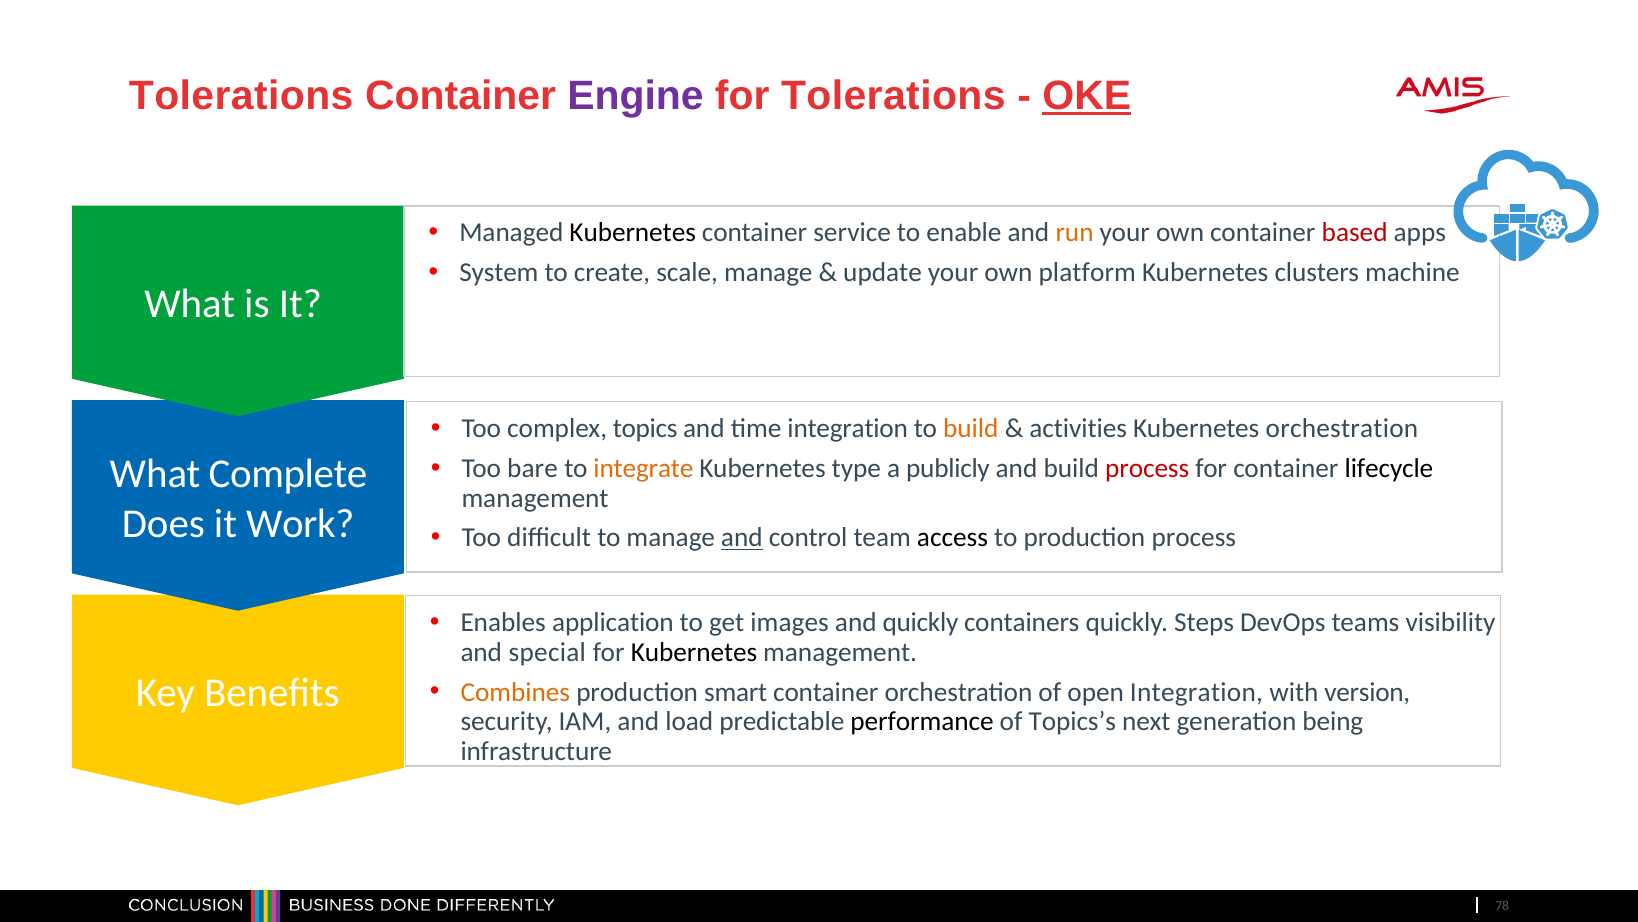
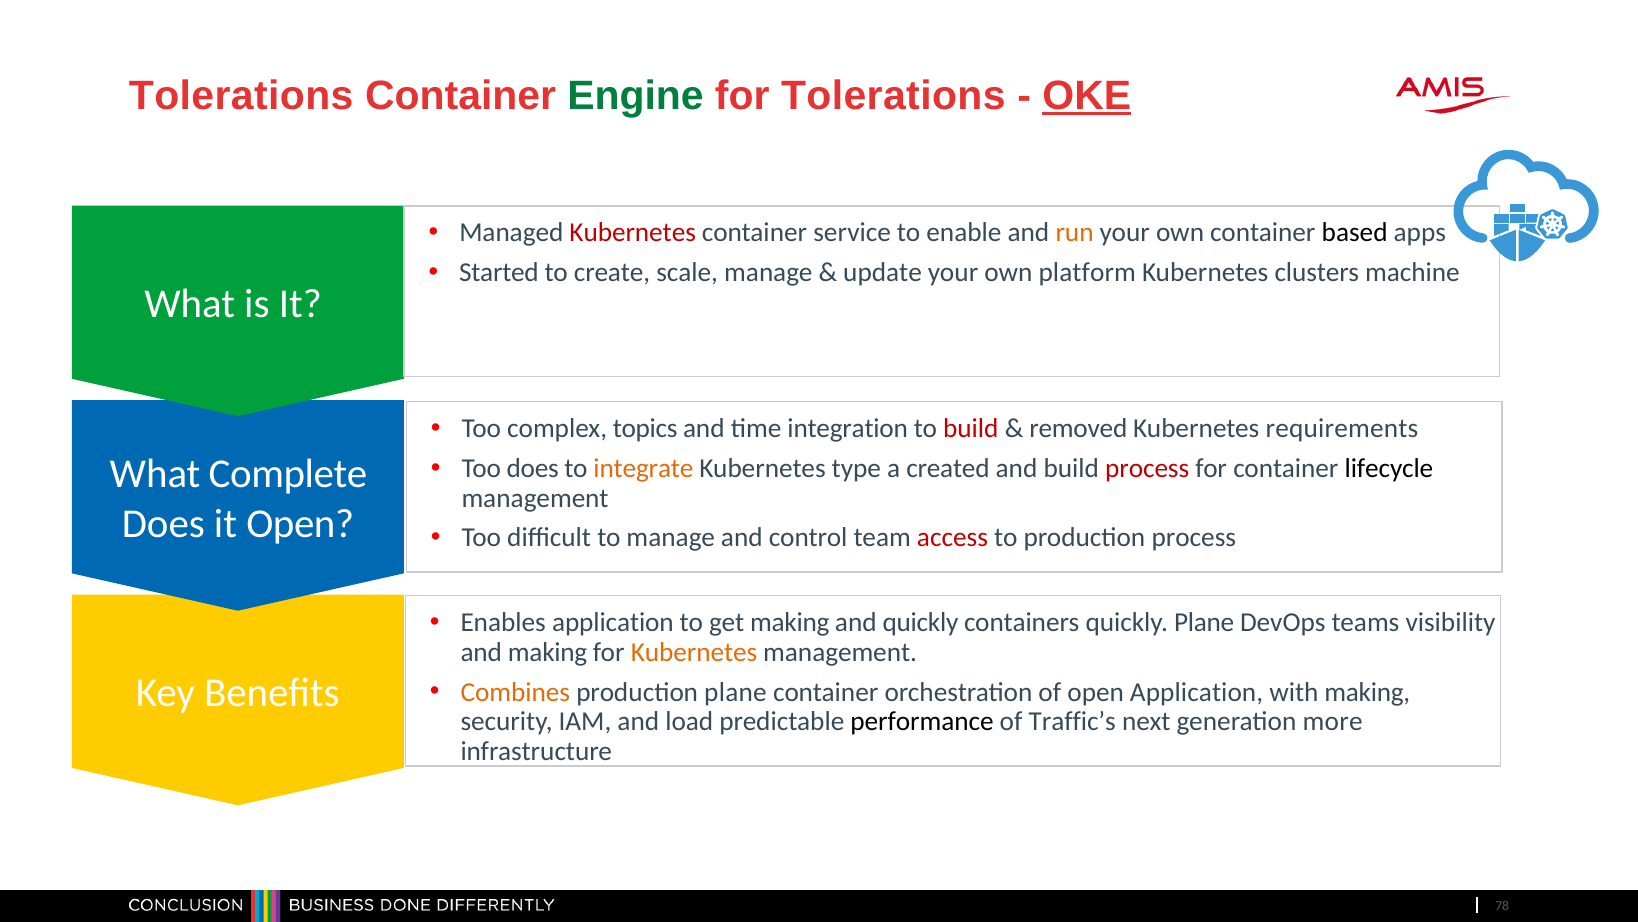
Engine colour: purple -> green (636, 96)
Kubernetes colour: black -> red (633, 233)
based colour: red -> black (1355, 233)
System: System -> Started (499, 273)
build colour: orange -> red (971, 429)
activities: activities -> removed (1078, 429)
Kubernetes orchestration: orchestration -> requirements (1342, 429)
Too bare: bare -> does (533, 468)
publicly: publicly -> created (948, 468)
it Work: Work -> Open (300, 523)
and underline: present -> none (742, 537)
access colour: black -> red (953, 537)
get images: images -> making (790, 622)
quickly Steps: Steps -> Plane (1204, 622)
and special: special -> making (548, 652)
Kubernetes colour: black -> orange (694, 652)
production smart: smart -> plane (735, 692)
open Integration: Integration -> Application (1197, 692)
with version: version -> making (1367, 692)
Topics’s: Topics’s -> Traffic’s (1072, 721)
being: being -> more (1333, 721)
